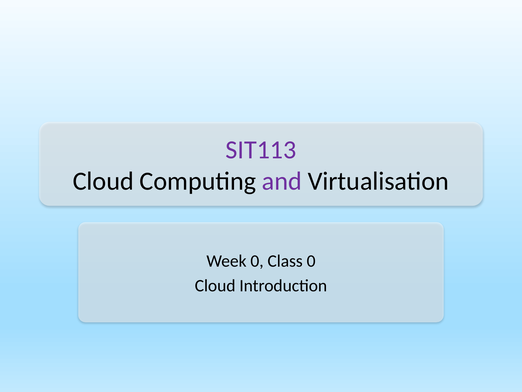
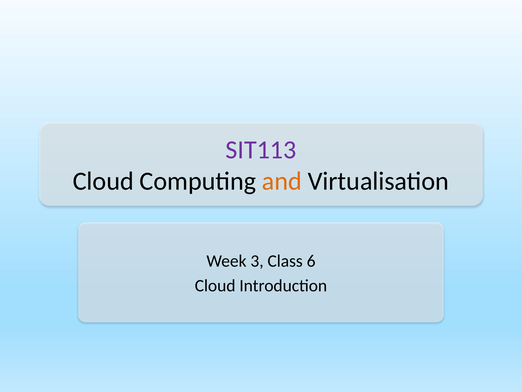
and colour: purple -> orange (282, 181)
Week 0: 0 -> 3 (257, 261)
Class 0: 0 -> 6 (311, 261)
